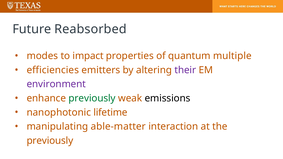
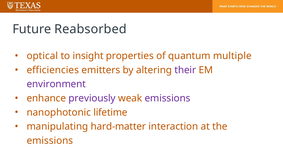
modes: modes -> optical (42, 56)
impact: impact -> insight (88, 56)
previously colour: green -> purple (92, 98)
emissions colour: black -> purple (168, 98)
able-matter: able-matter -> hard-matter (118, 127)
previously: previously -> emissions (50, 141)
